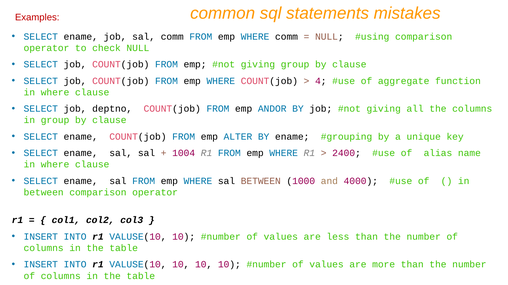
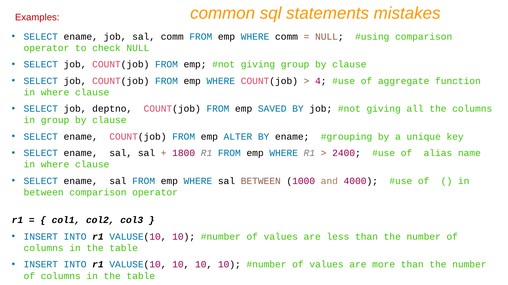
ANDOR: ANDOR -> SAVED (272, 109)
1004: 1004 -> 1800 (184, 153)
